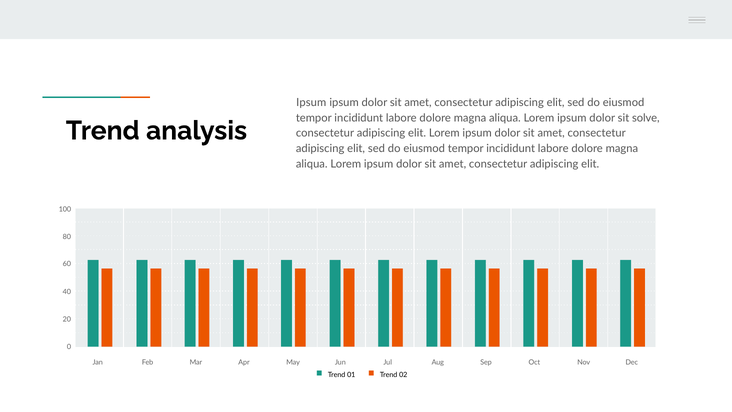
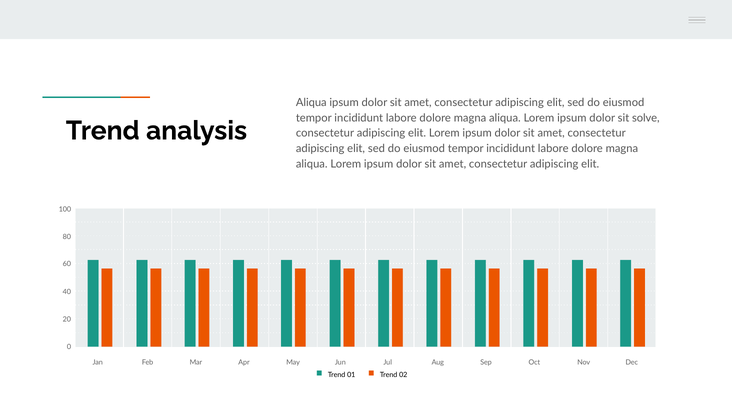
Ipsum: Ipsum -> Aliqua (311, 102)
